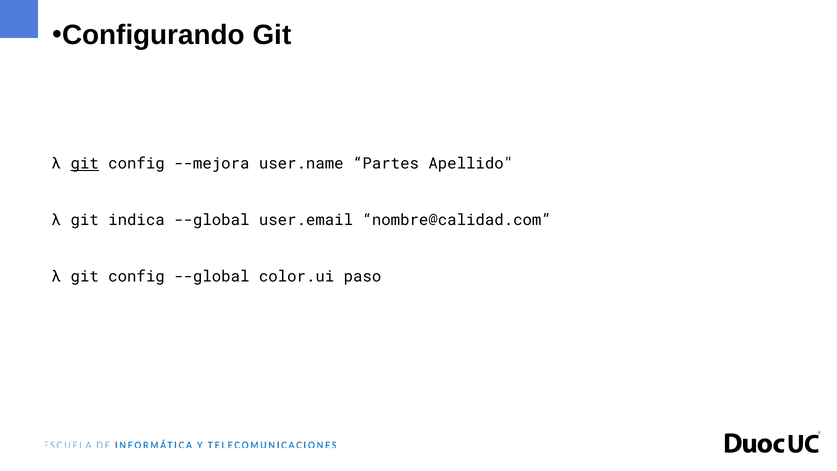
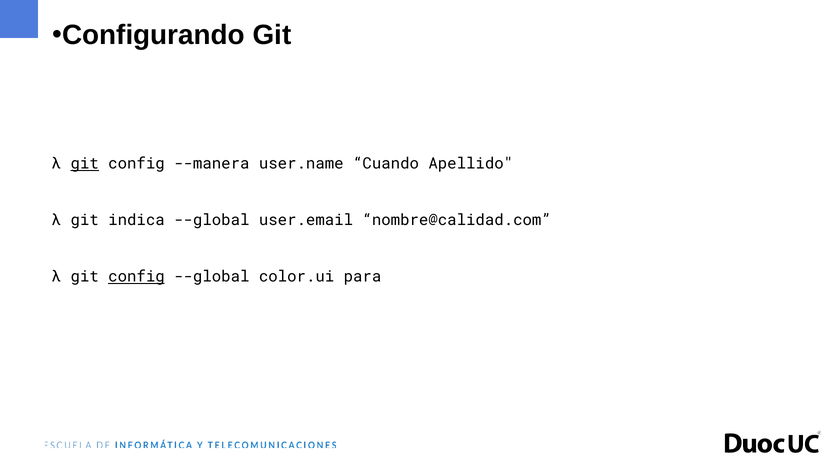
--mejora: --mejora -> --manera (212, 164)
Partes: Partes -> Cuando (386, 164)
config underline: none -> present (136, 277)
paso: paso -> para (362, 277)
